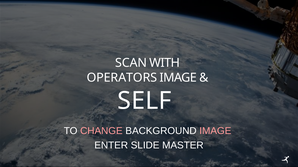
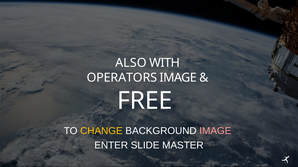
SCAN: SCAN -> ALSO (131, 63)
SELF: SELF -> FREE (145, 101)
CHANGE colour: pink -> yellow (101, 131)
